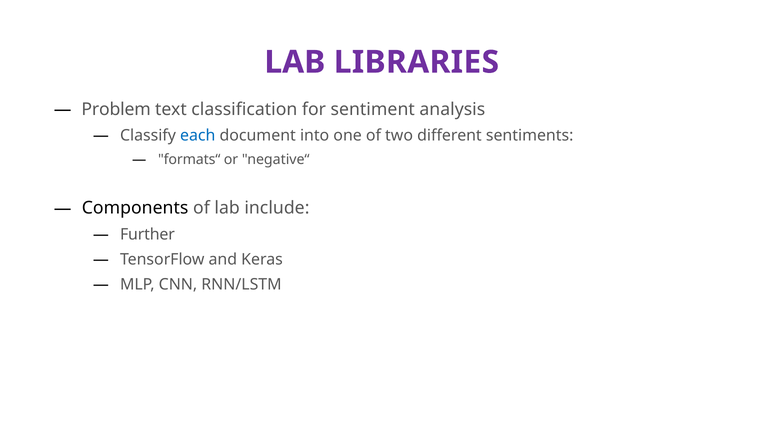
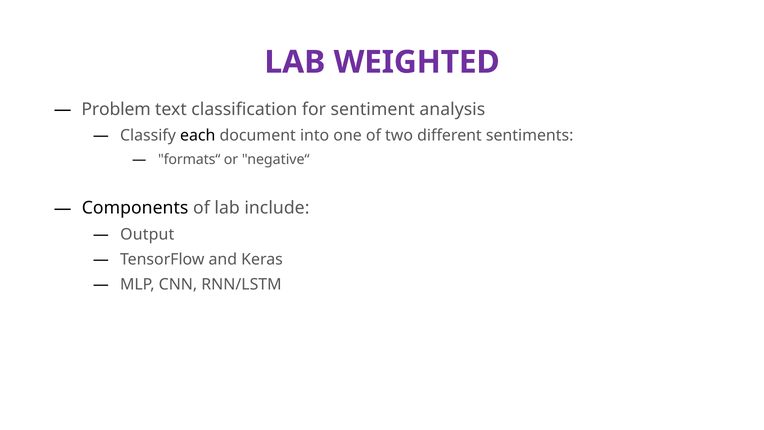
LIBRARIES: LIBRARIES -> WEIGHTED (417, 62)
each colour: blue -> black (198, 135)
Further: Further -> Output (147, 234)
